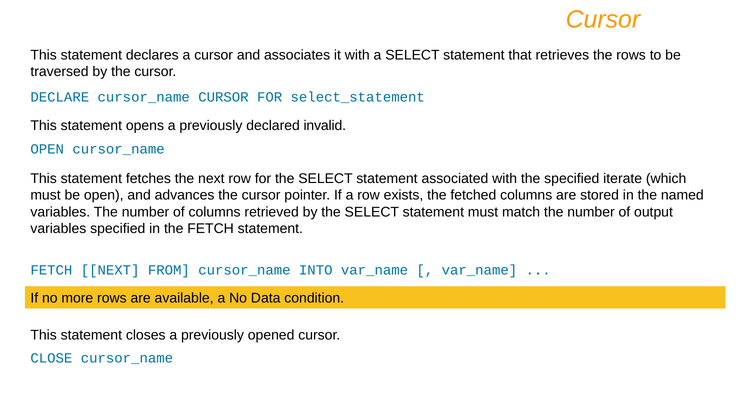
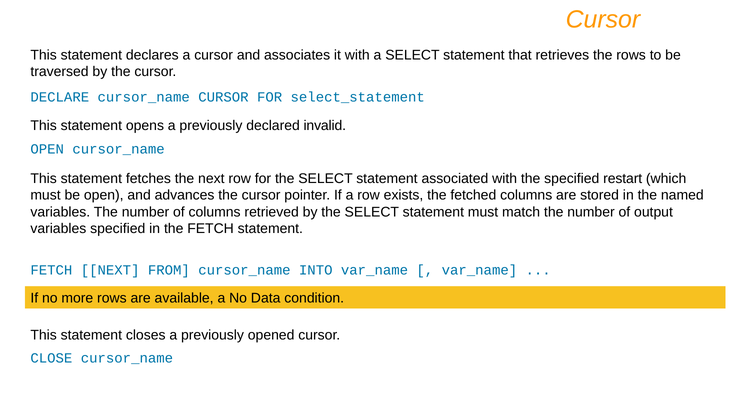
iterate: iterate -> restart (623, 178)
